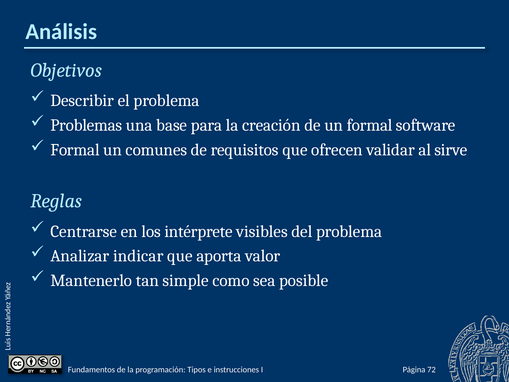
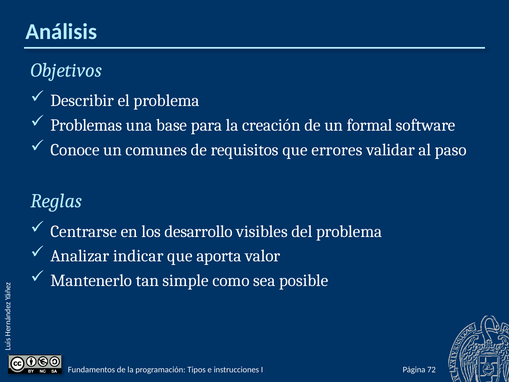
Formal: Formal -> Conoce (75, 150)
ofrecen: ofrecen -> errores (337, 150)
sirve: sirve -> paso (451, 150)
intérprete: intérprete -> desarrollo (199, 231)
